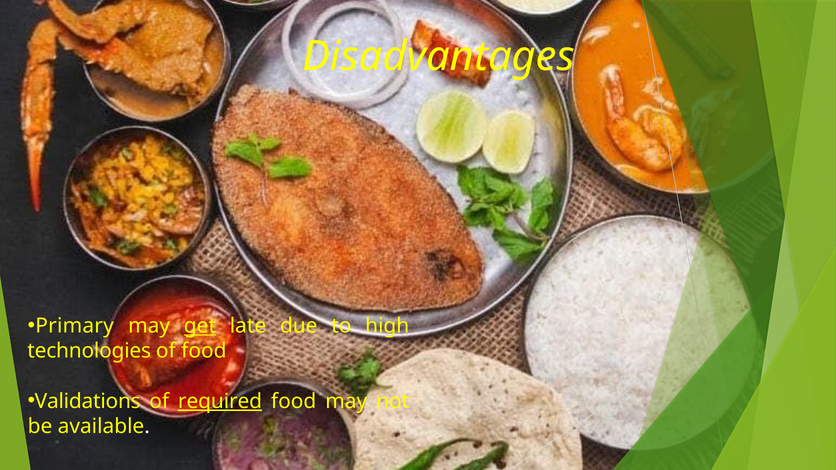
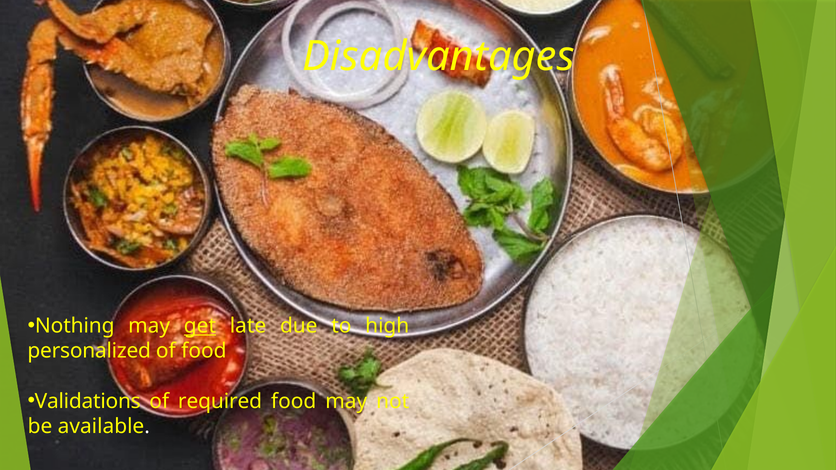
Primary: Primary -> Nothing (75, 326)
technologies: technologies -> personalized (89, 351)
required underline: present -> none (220, 401)
